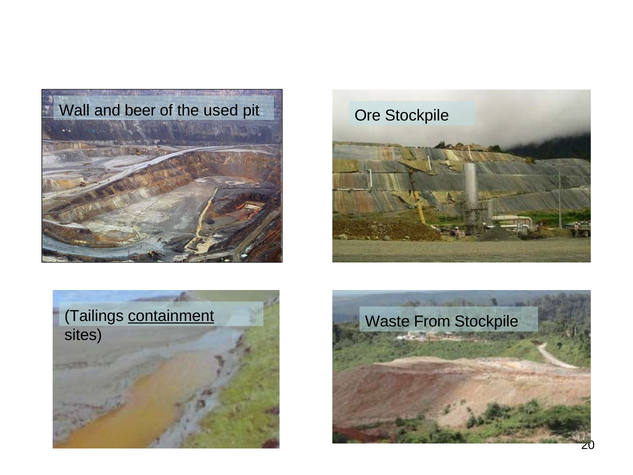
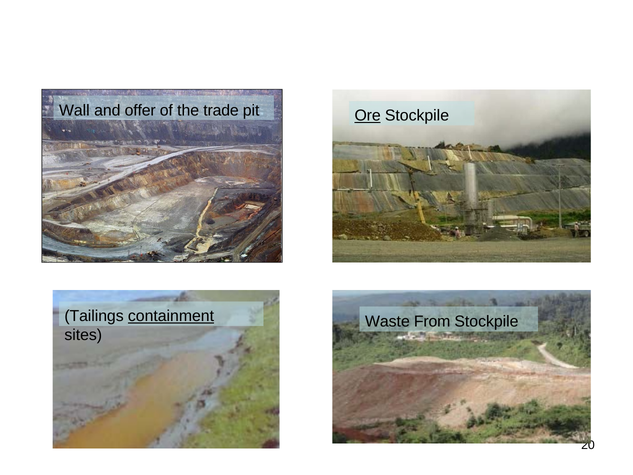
beer: beer -> offer (140, 110)
used: used -> trade (221, 110)
Ore underline: none -> present (368, 116)
